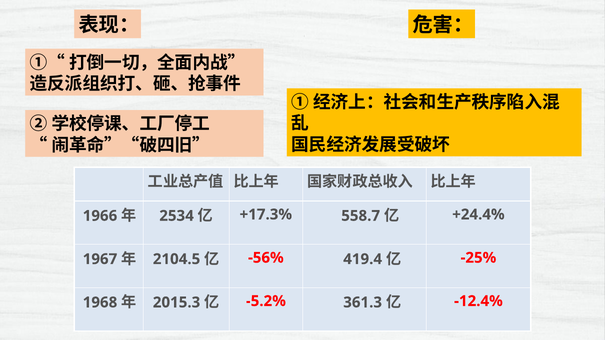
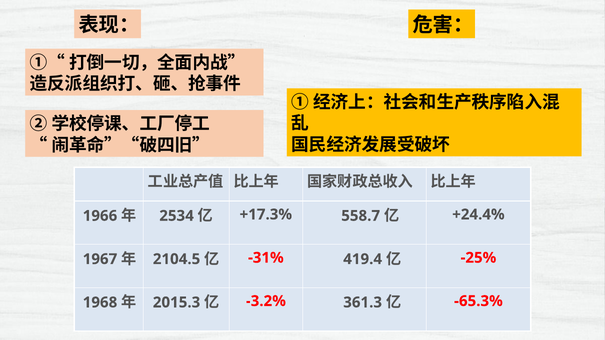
-56%: -56% -> -31% (266, 258)
-5.2%: -5.2% -> -3.2% (266, 301)
-12.4%: -12.4% -> -65.3% (478, 301)
